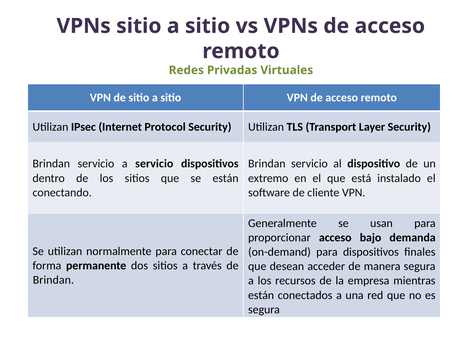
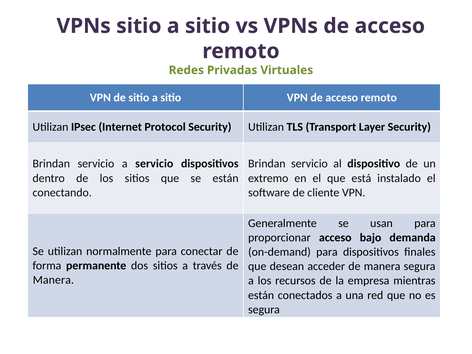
Brindan: Brindan -> Manera (53, 280)
